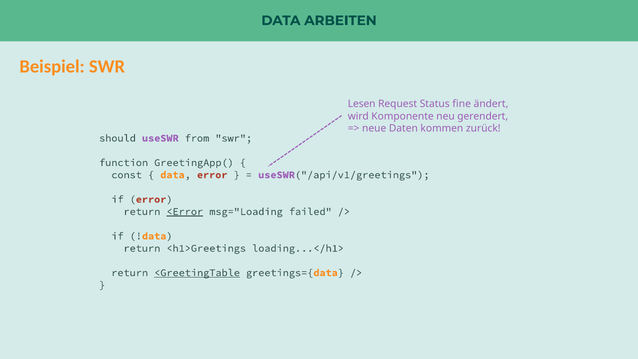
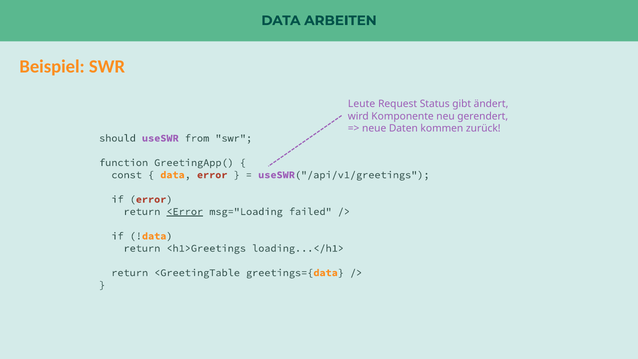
Lesen: Lesen -> Leute (362, 104)
fine: fine -> gibt (462, 104)
<GreetingTable underline: present -> none (197, 273)
